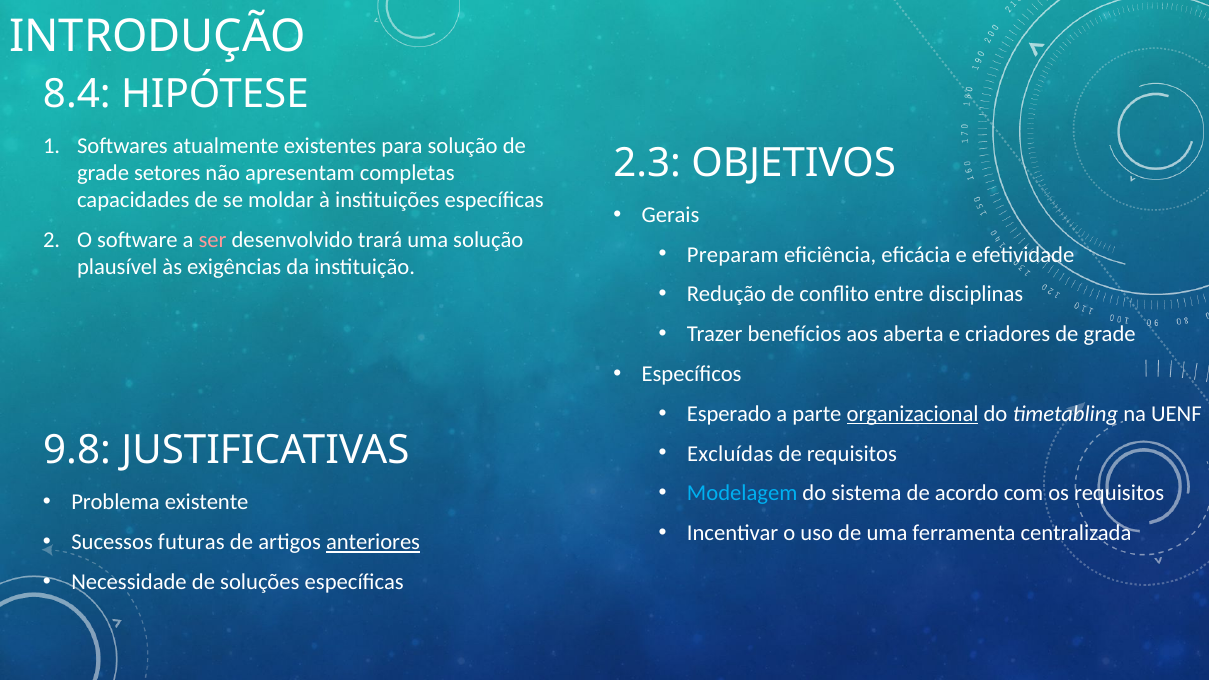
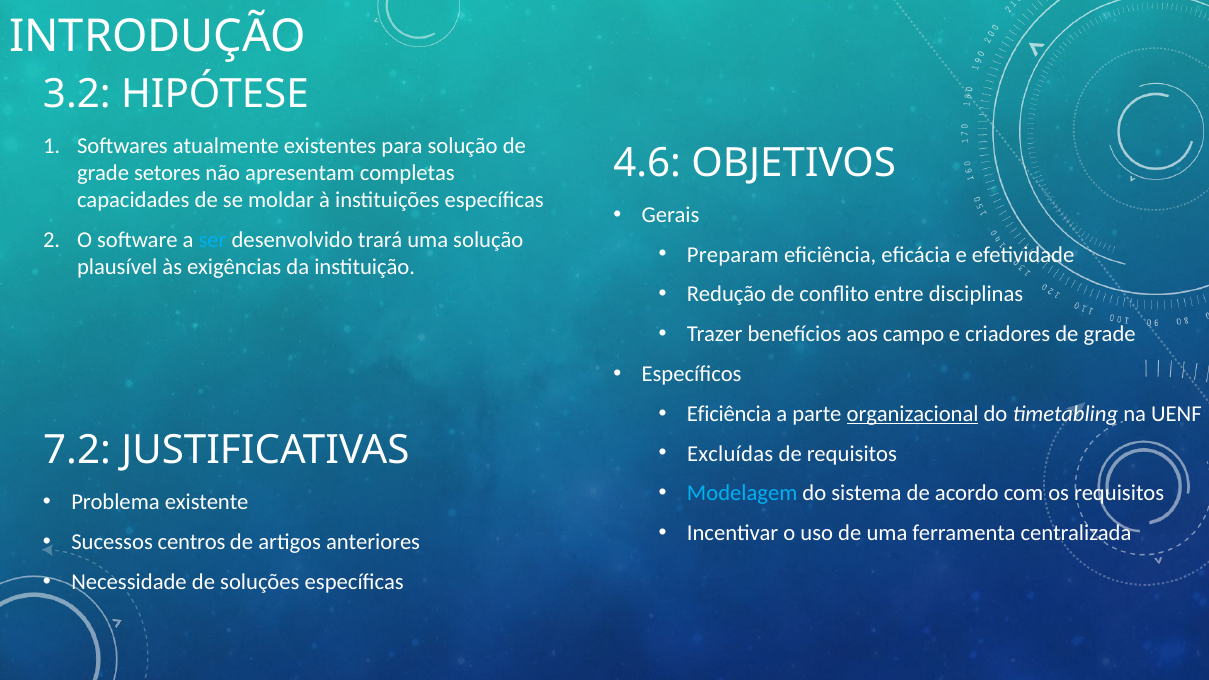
8.4: 8.4 -> 3.2 (77, 94)
2.3: 2.3 -> 4.6 (647, 163)
ser colour: pink -> light blue (213, 240)
aberta: aberta -> campo (913, 334)
Esperado: Esperado -> Eficiência (729, 414)
9.8: 9.8 -> 7.2 (77, 450)
futuras: futuras -> centros (192, 542)
anteriores underline: present -> none (373, 542)
